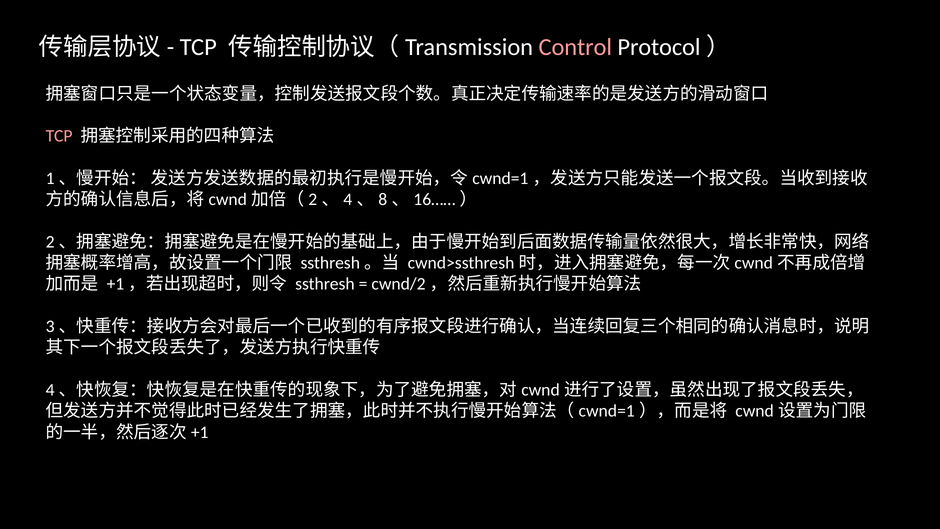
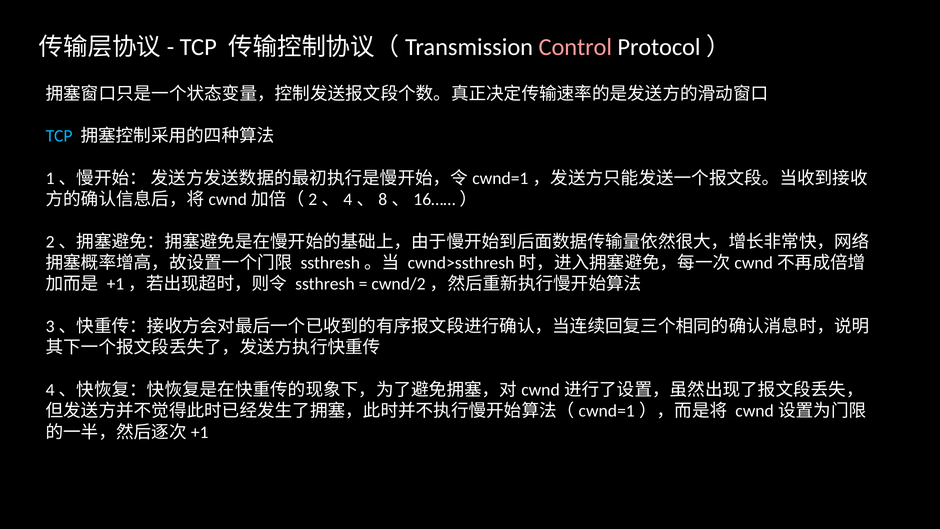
TCP colour: pink -> light blue (59, 136)
